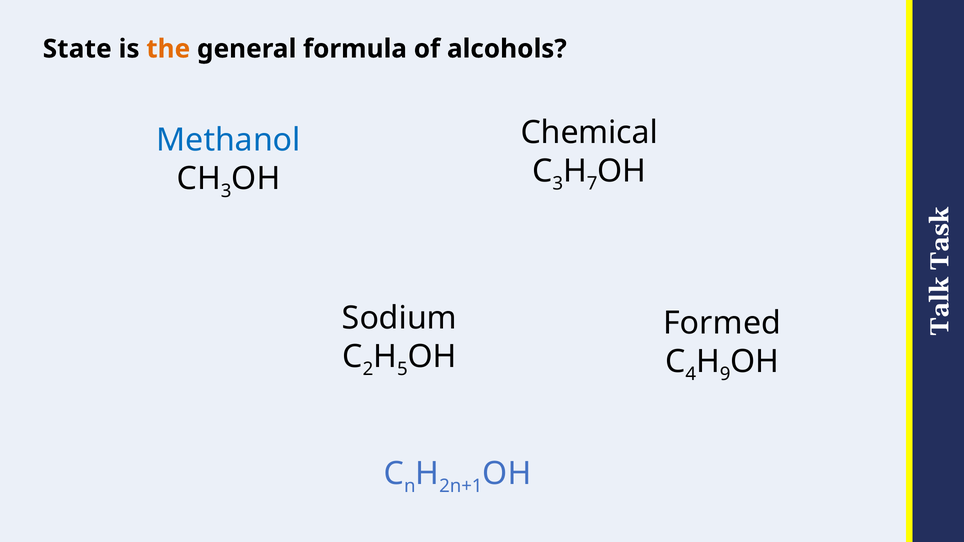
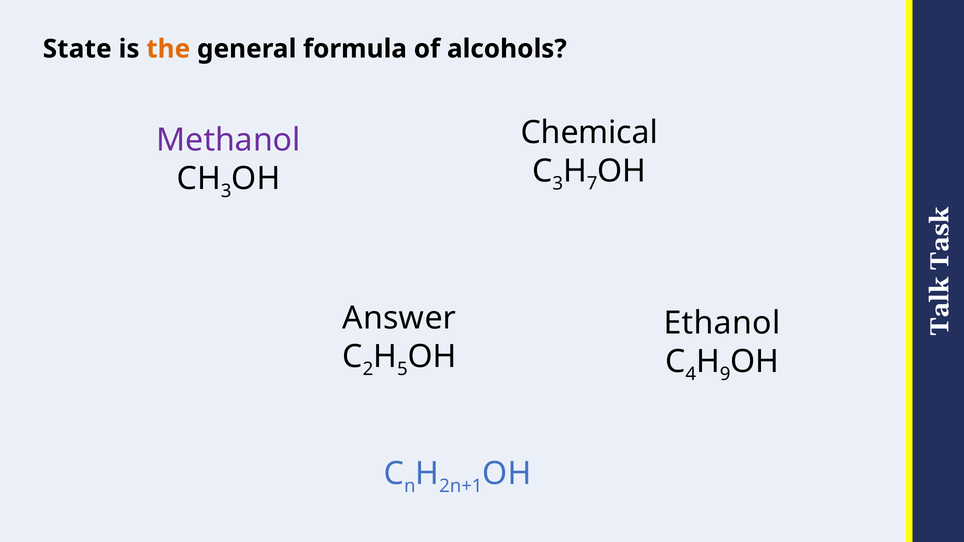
Methanol colour: blue -> purple (228, 140)
Sodium: Sodium -> Answer (399, 318)
Formed: Formed -> Ethanol (722, 323)
